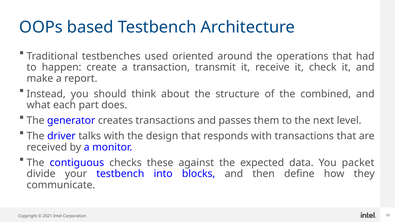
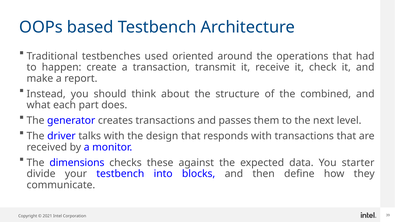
contiguous: contiguous -> dimensions (77, 163)
packet: packet -> starter (358, 163)
